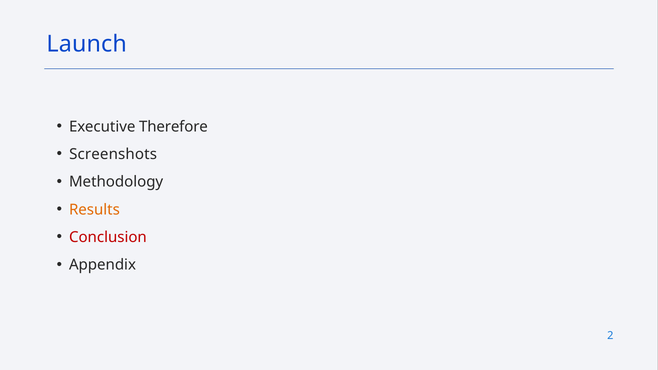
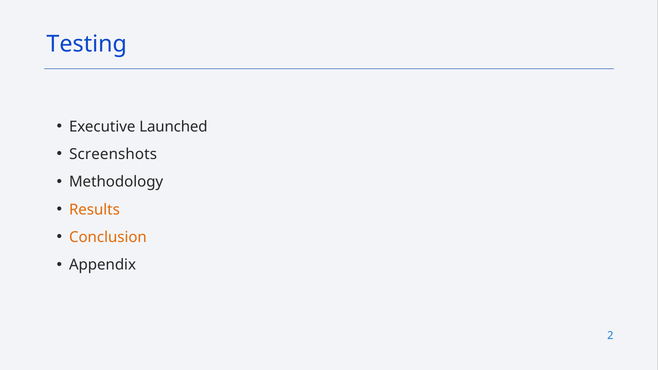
Launch: Launch -> Testing (87, 44)
Therefore: Therefore -> Launched (173, 127)
Conclusion colour: red -> orange (108, 237)
